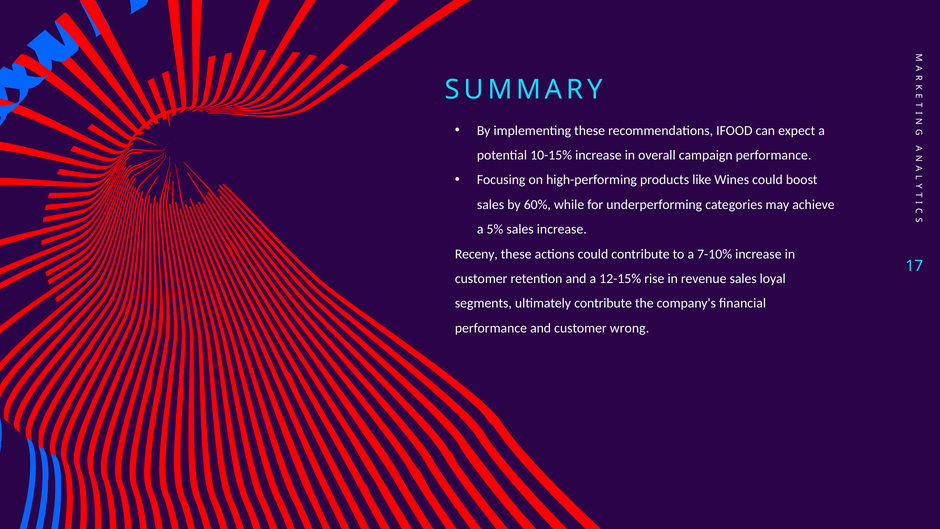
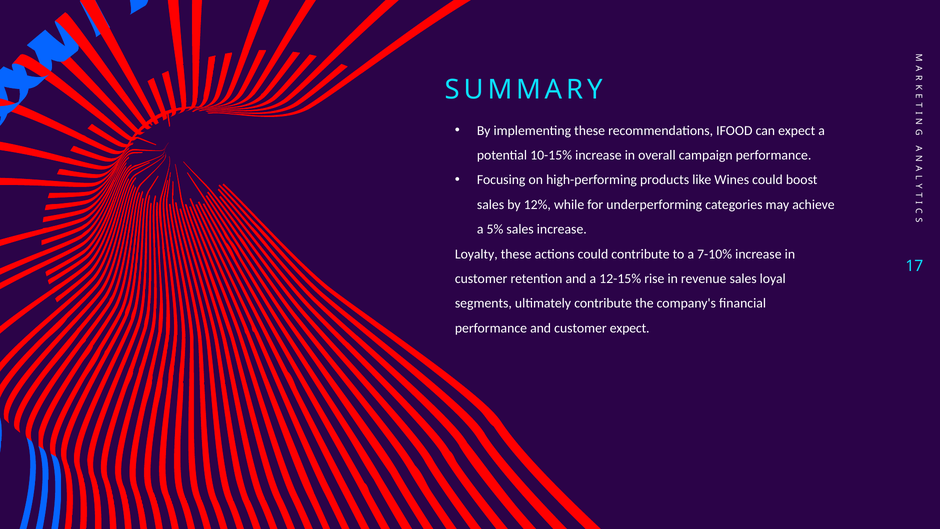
60%: 60% -> 12% (537, 205)
Receny: Receny -> Loyalty (476, 254)
customer wrong: wrong -> expect (630, 328)
